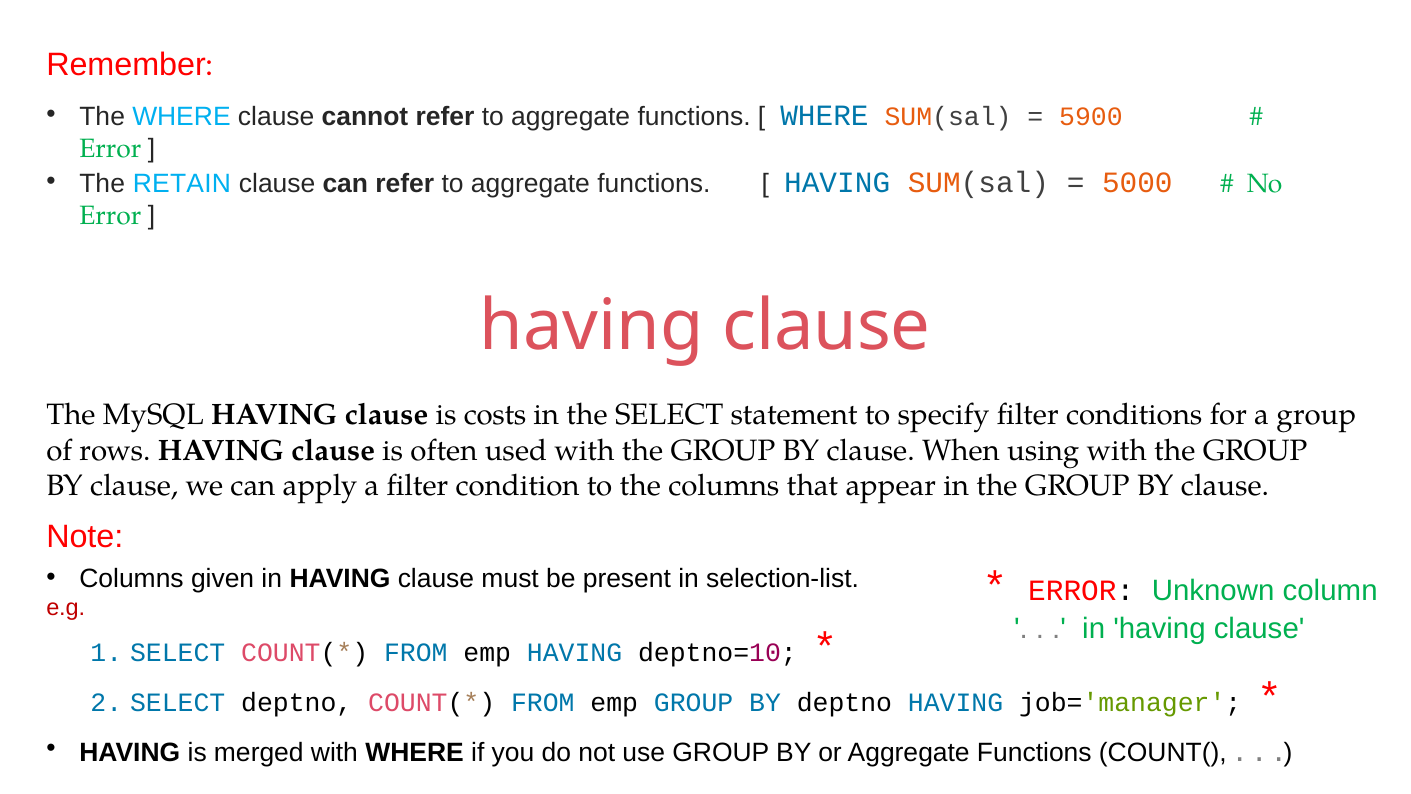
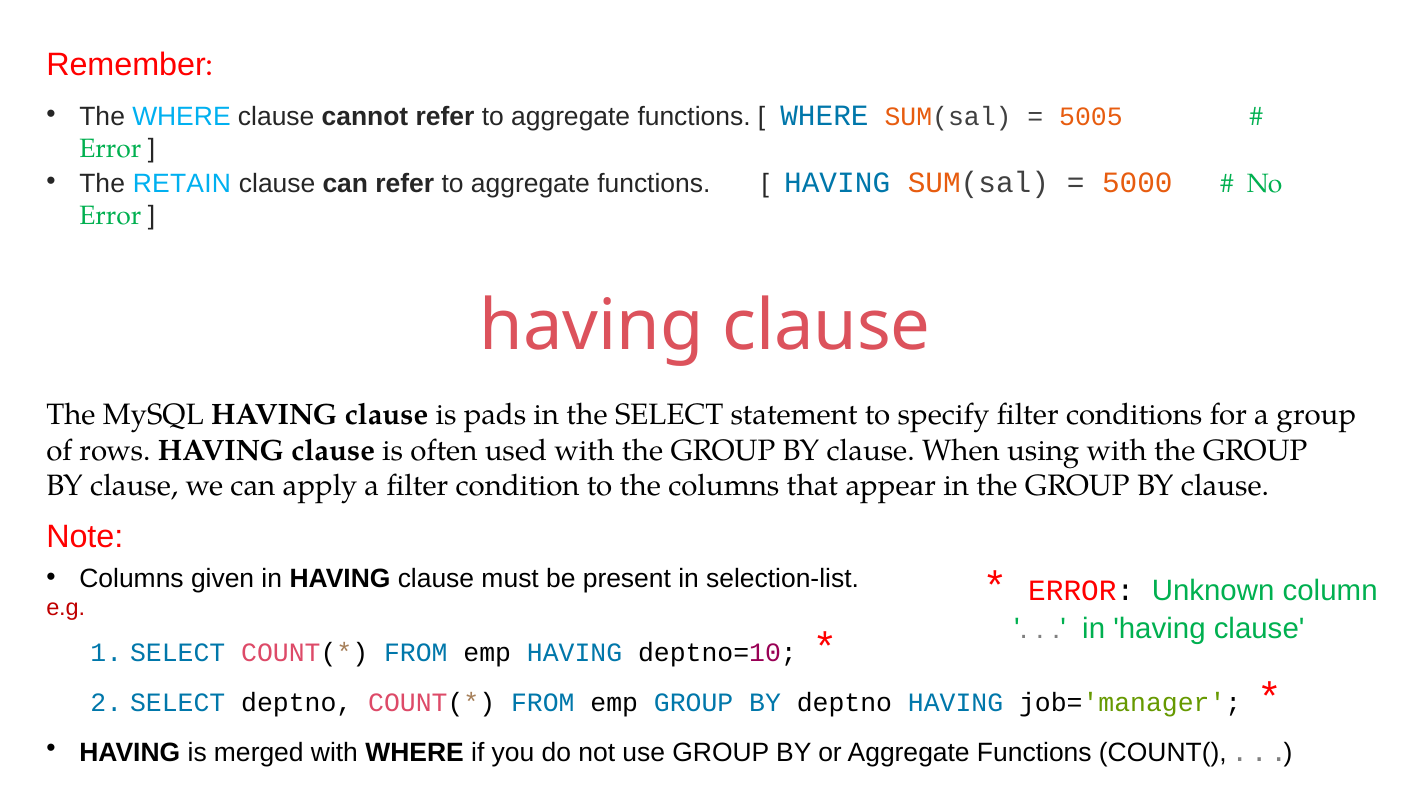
5900: 5900 -> 5005 (1091, 117)
costs: costs -> pads (495, 415)
